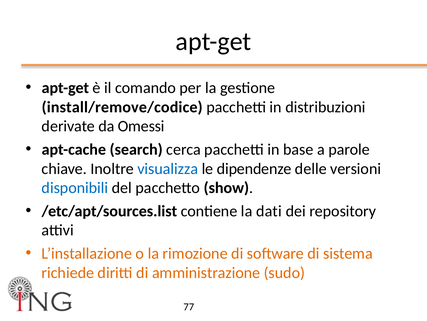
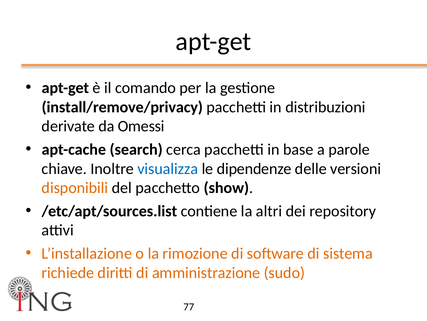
install/remove/codice: install/remove/codice -> install/remove/privacy (122, 107)
disponibili colour: blue -> orange (75, 188)
dati: dati -> altri (269, 211)
